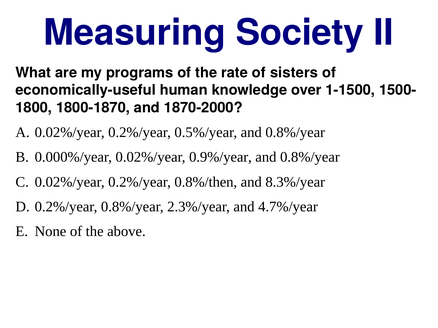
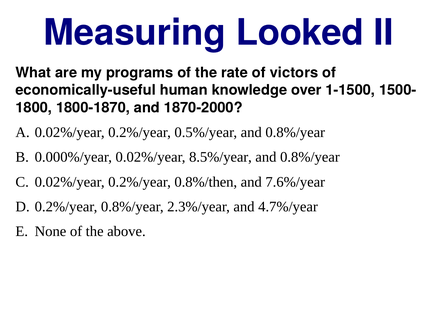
Society: Society -> Looked (300, 33)
sisters: sisters -> victors (294, 73)
0.9%/year: 0.9%/year -> 8.5%/year (220, 157)
8.3%/year: 8.3%/year -> 7.6%/year (295, 182)
